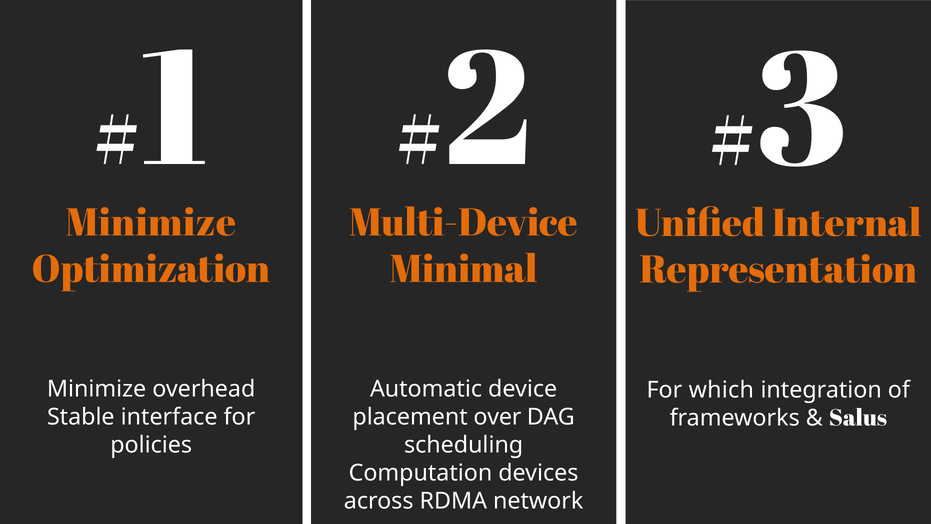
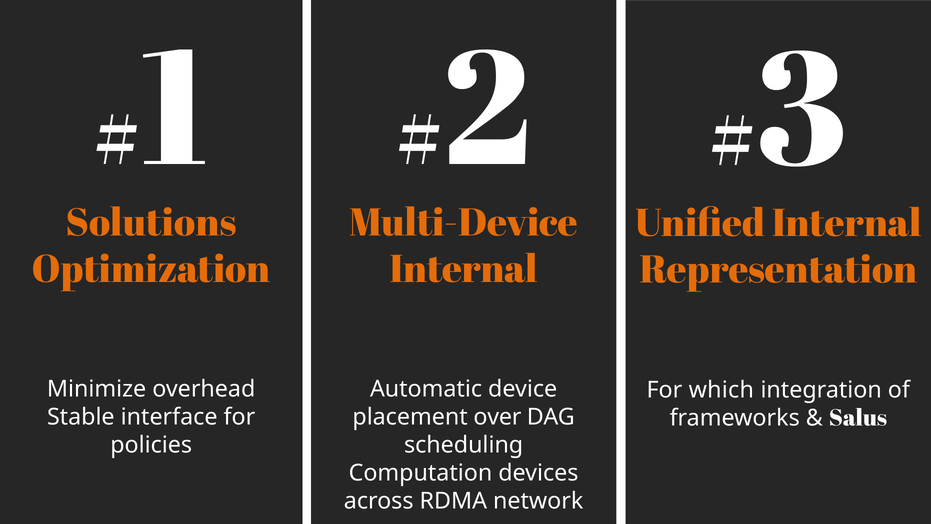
Minimize: Minimize -> Solutions (151, 223)
Minimal: Minimal -> Internal (464, 269)
